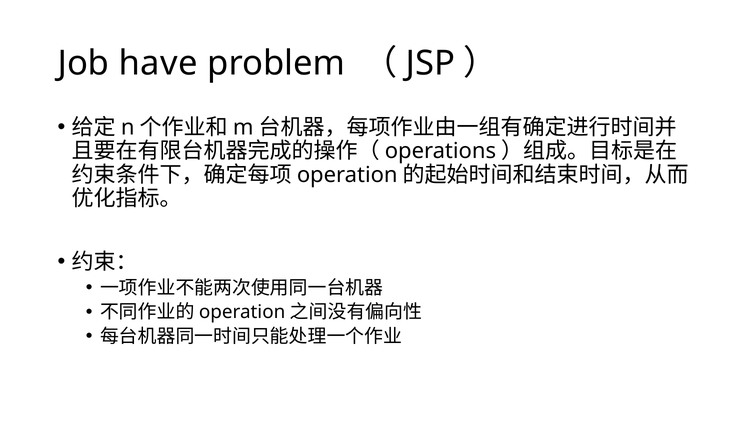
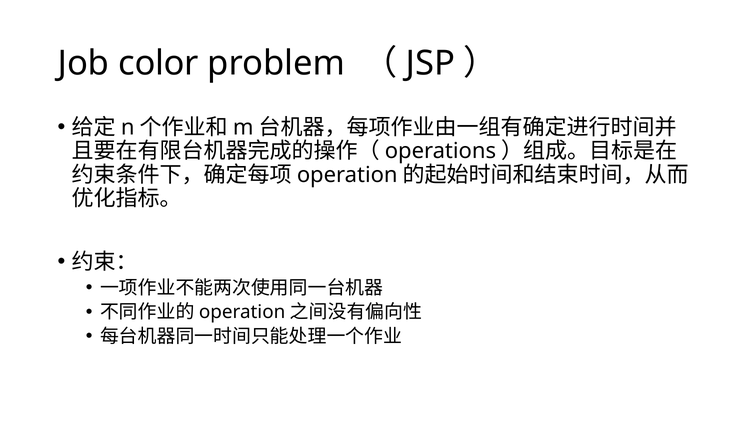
have: have -> color (158, 63)
